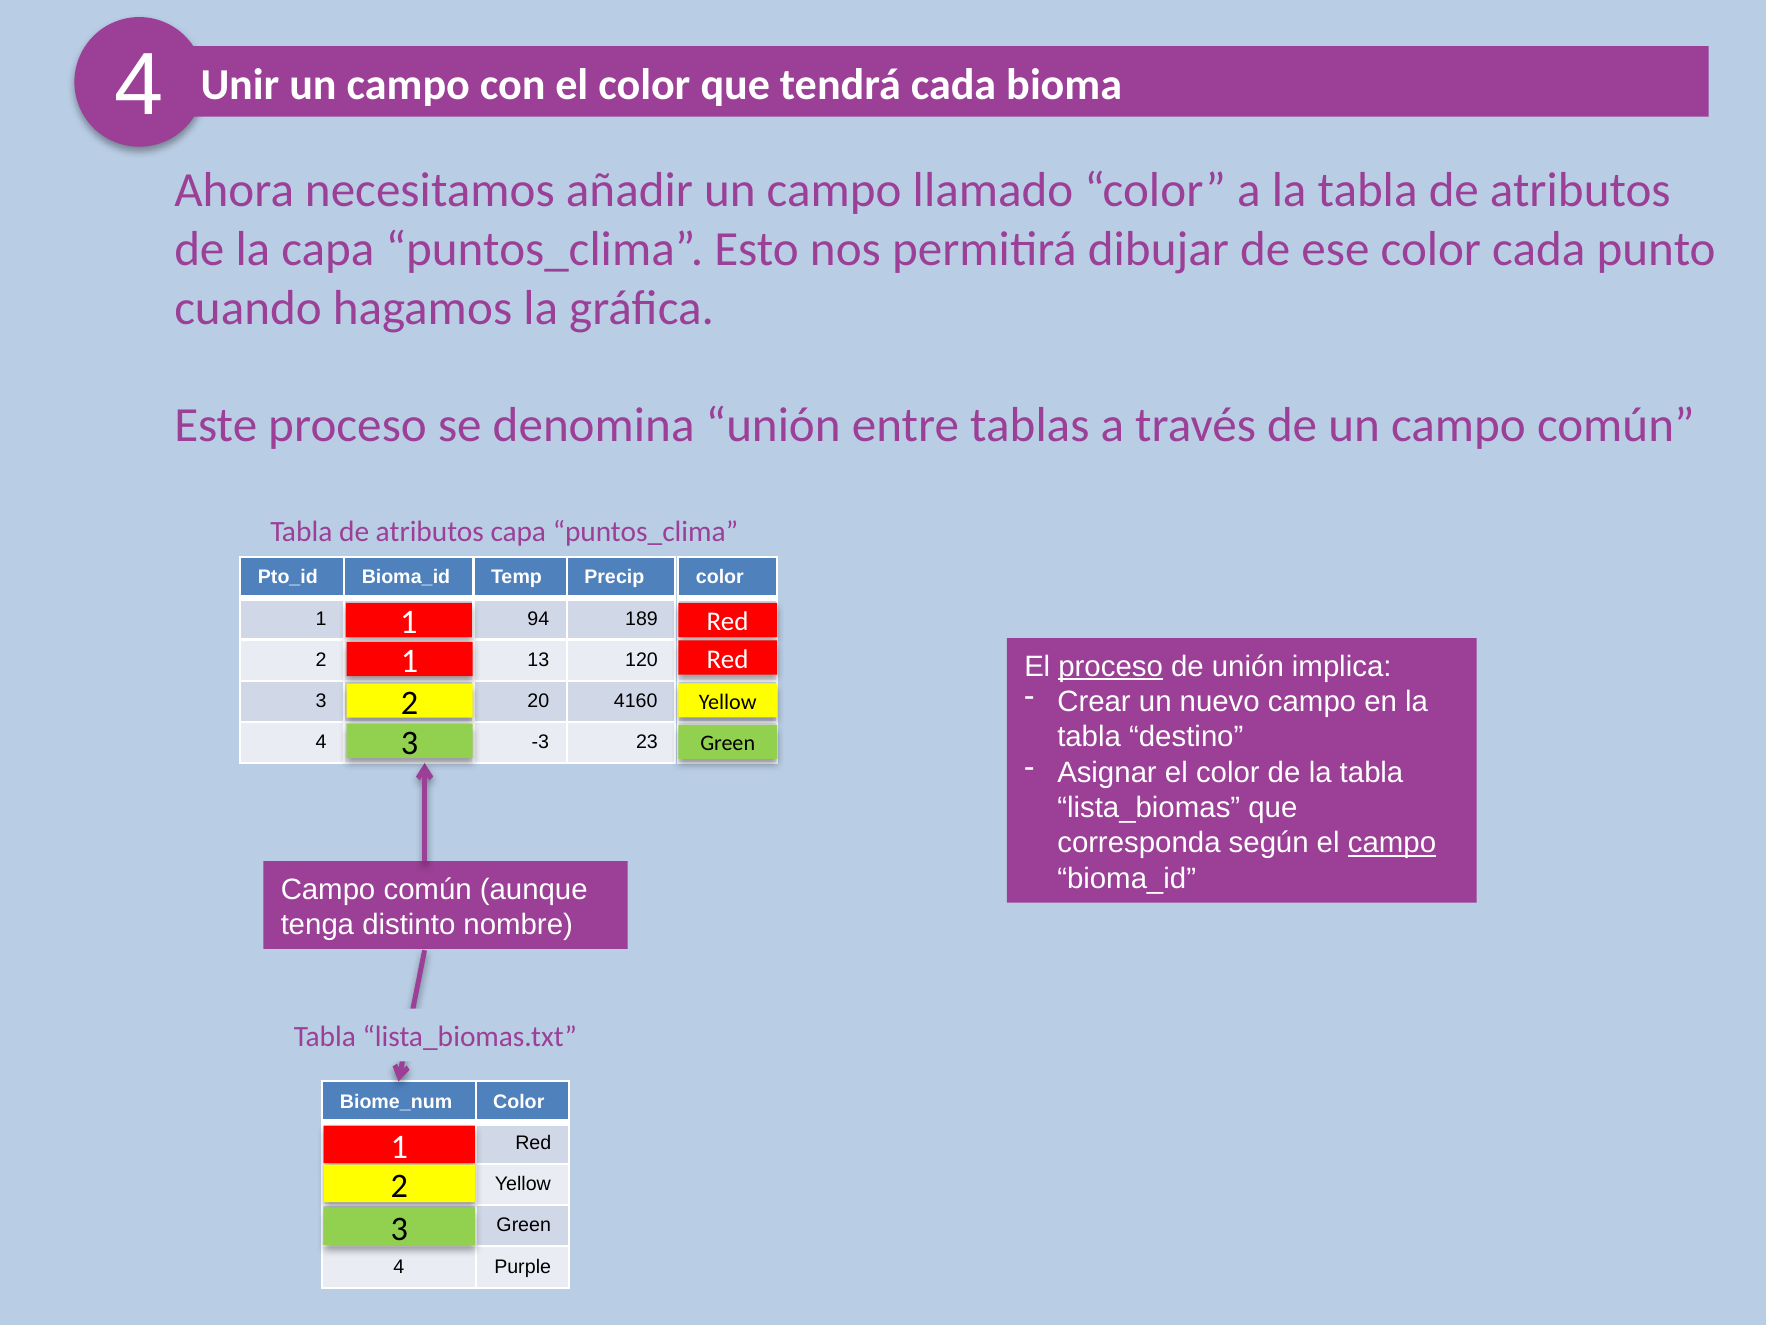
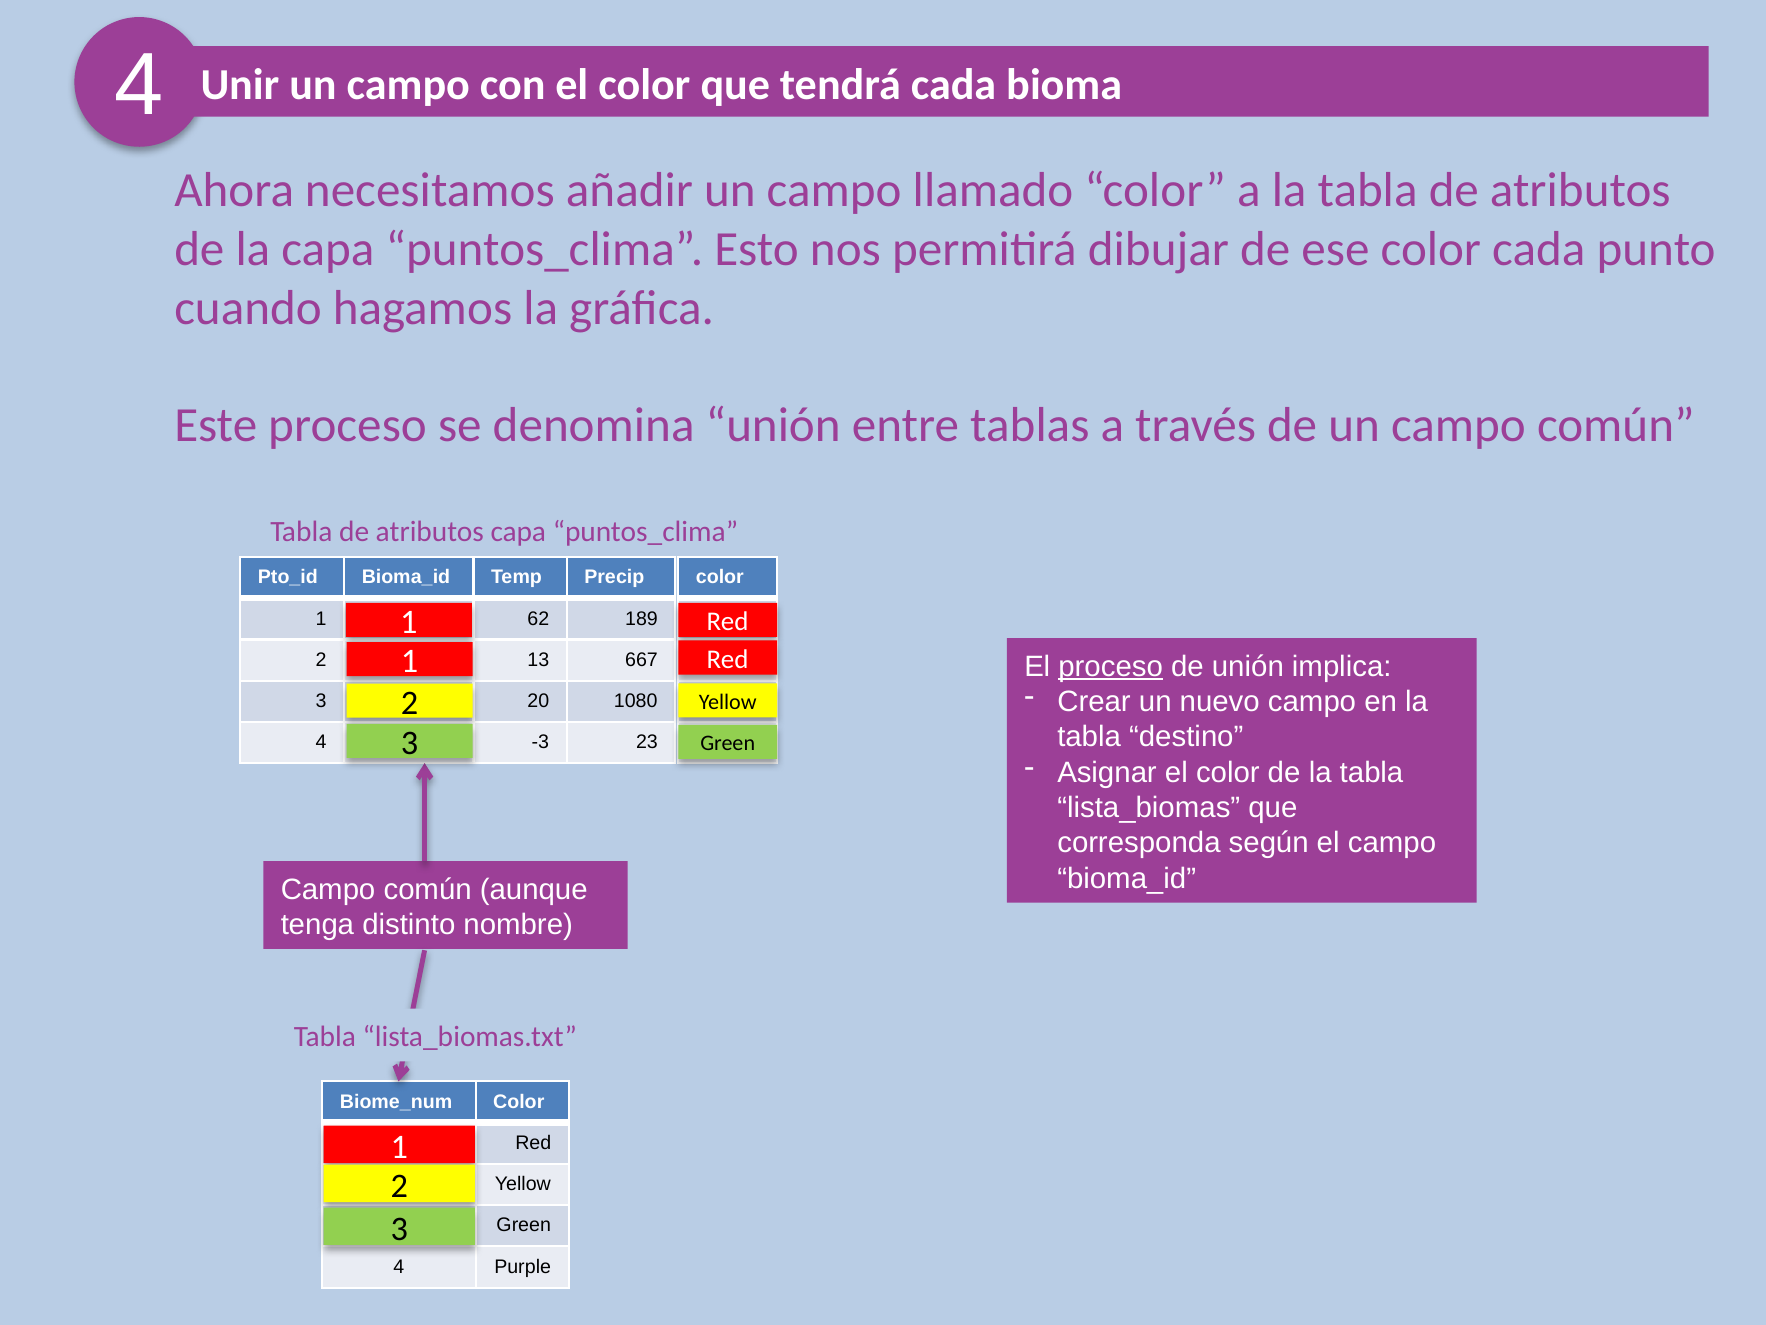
94: 94 -> 62 (538, 618)
120: 120 -> 667 (641, 660)
4160: 4160 -> 1080 (636, 701)
campo underline: present -> none (1392, 843)
